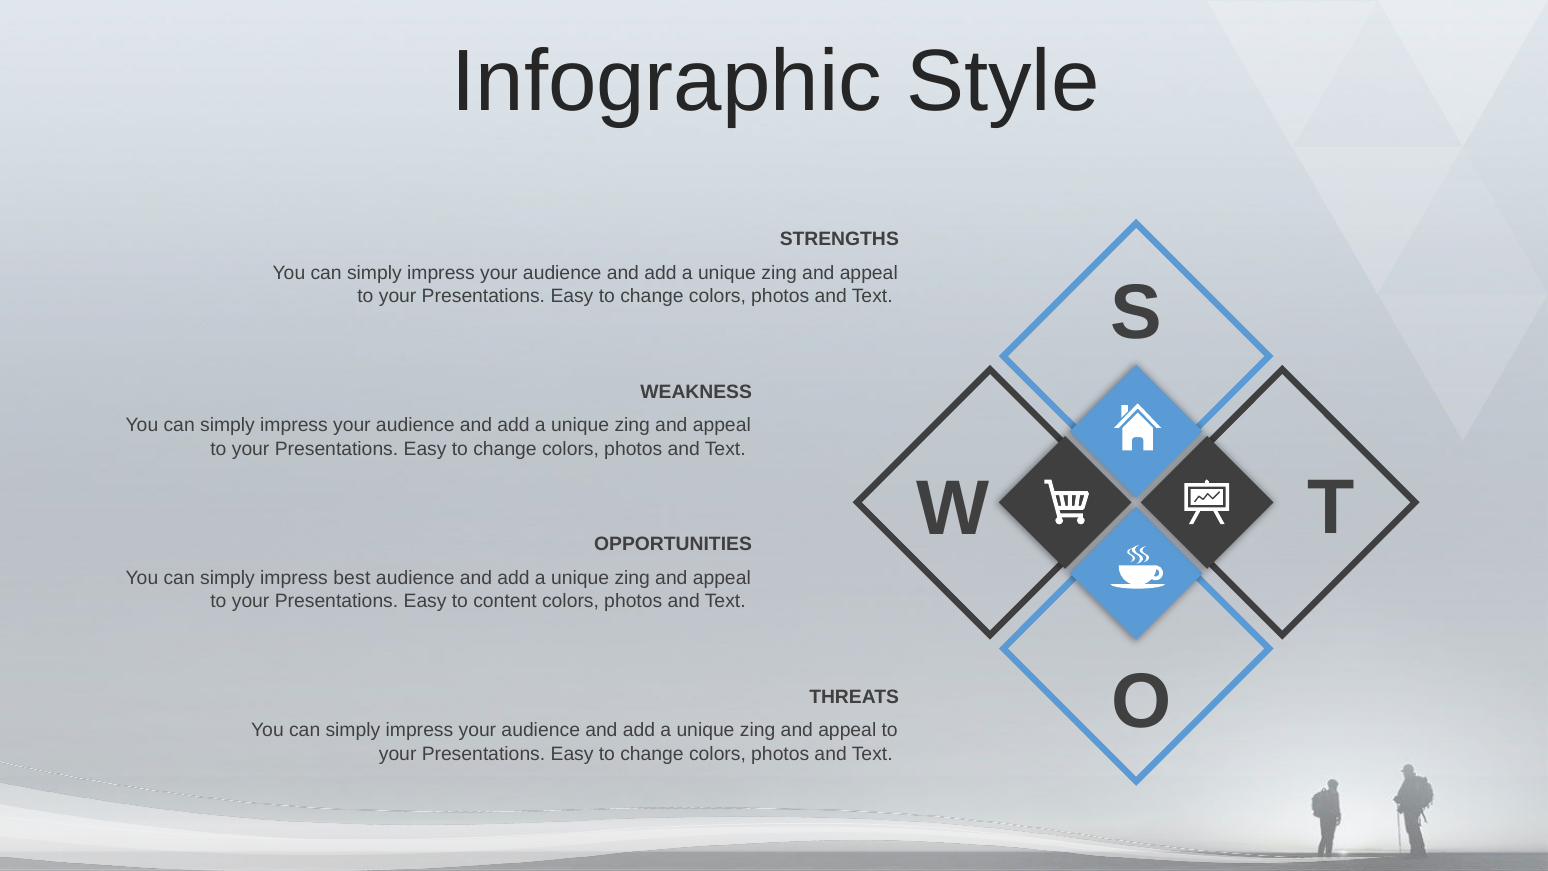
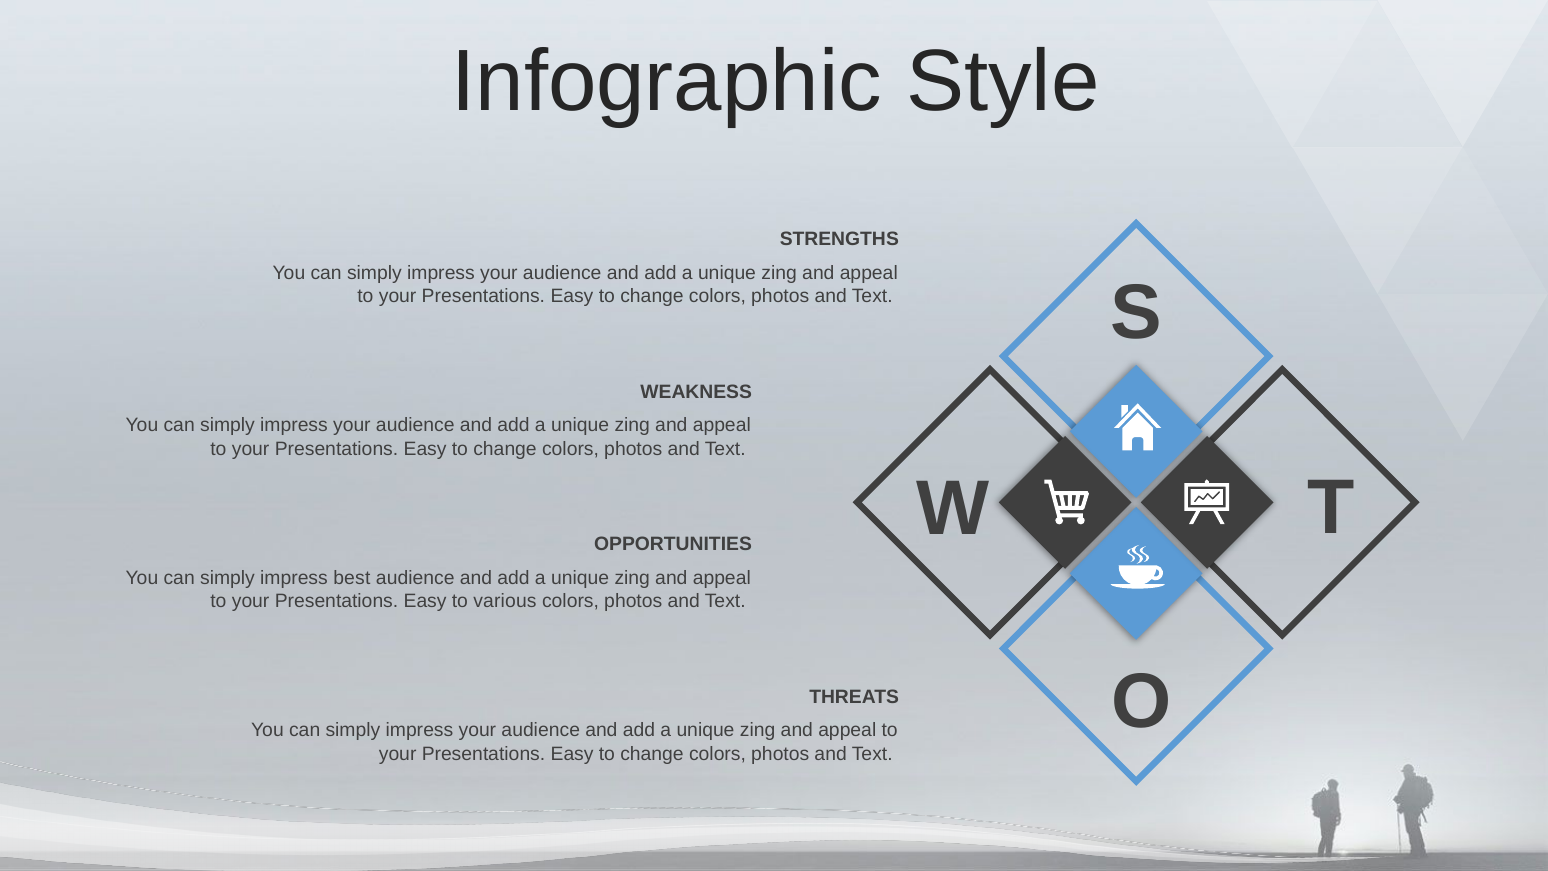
content: content -> various (505, 601)
